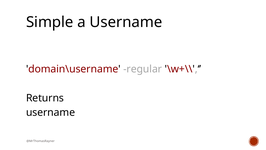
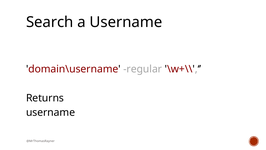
Simple: Simple -> Search (50, 22)
